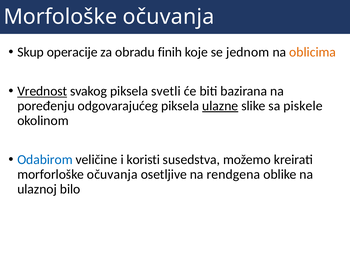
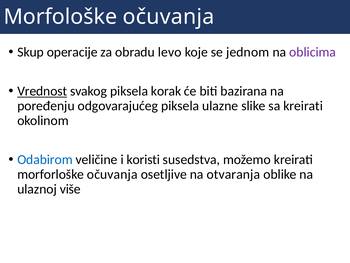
finih: finih -> levo (170, 52)
oblicima colour: orange -> purple (313, 52)
svetli: svetli -> korak (166, 91)
ulazne underline: present -> none (220, 106)
sa piskele: piskele -> kreirati (303, 106)
rendgena: rendgena -> otvaranja (233, 174)
bilo: bilo -> više (70, 189)
